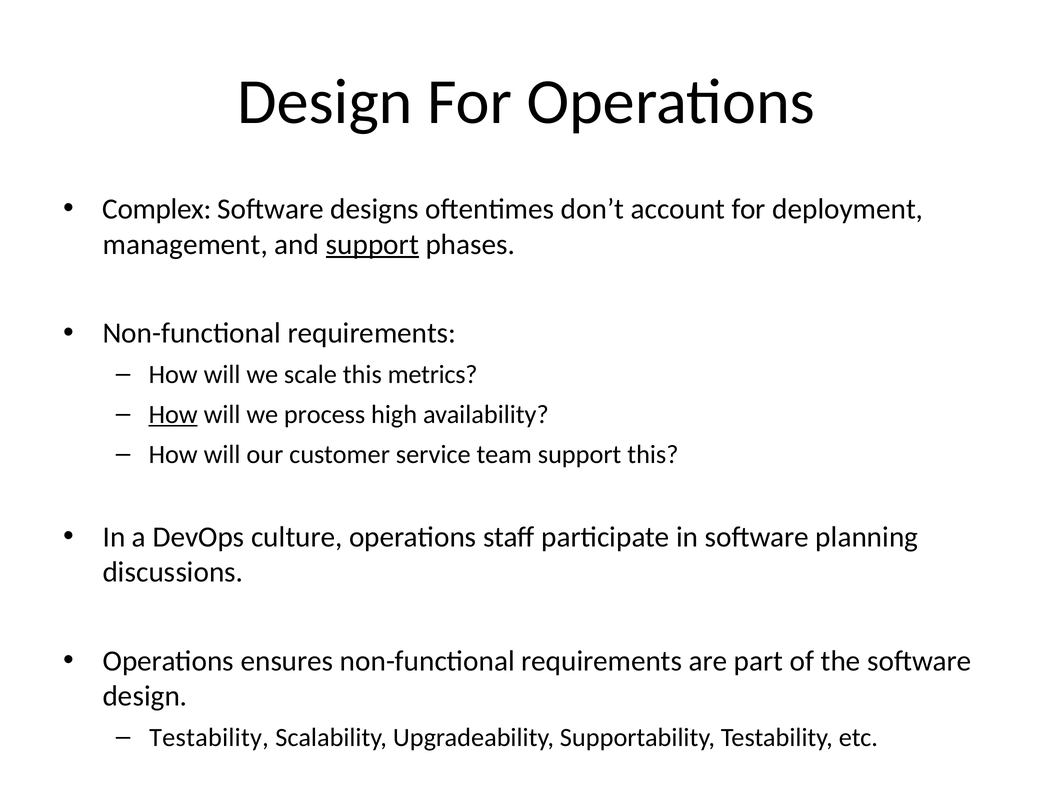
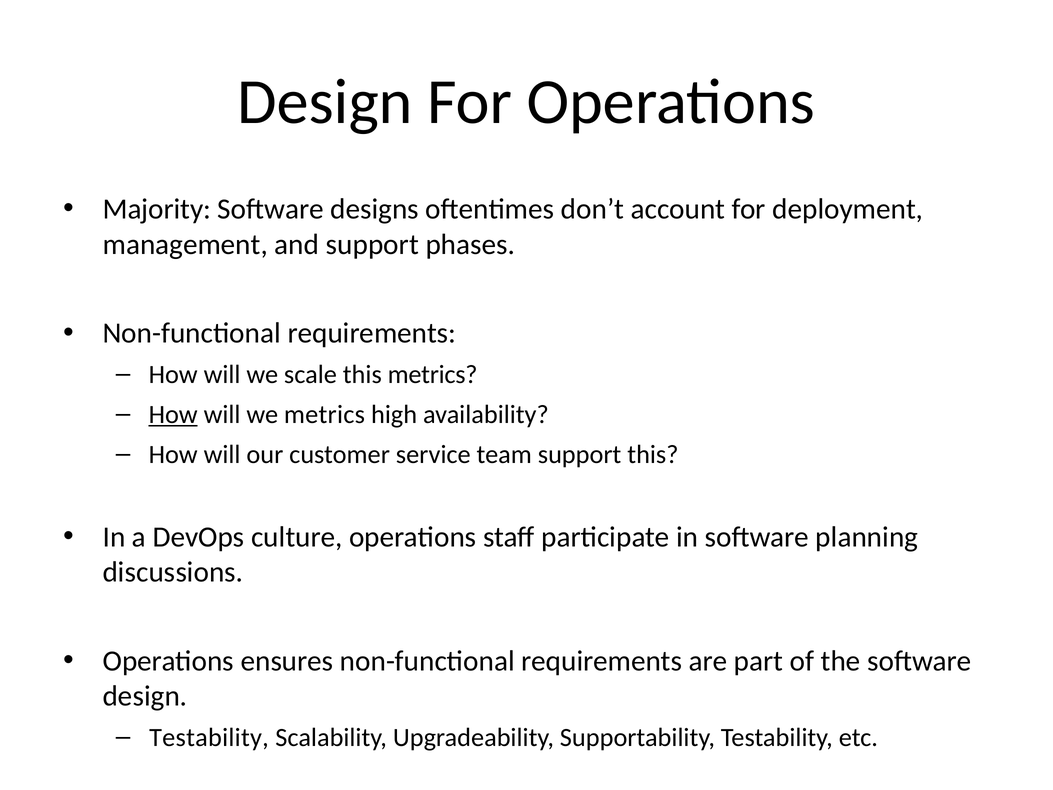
Complex: Complex -> Majority (157, 209)
support underline: present -> none (372, 244)
we process: process -> metrics (324, 414)
